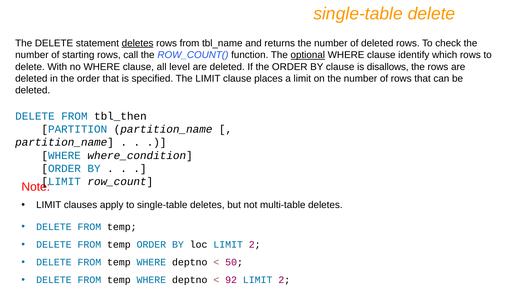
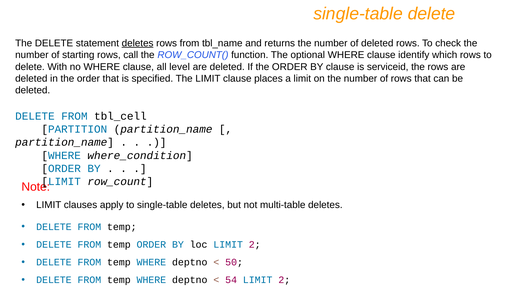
optional underline: present -> none (308, 55)
disallows: disallows -> serviceid (388, 67)
tbl_then: tbl_then -> tbl_cell (120, 116)
92: 92 -> 54 (231, 280)
